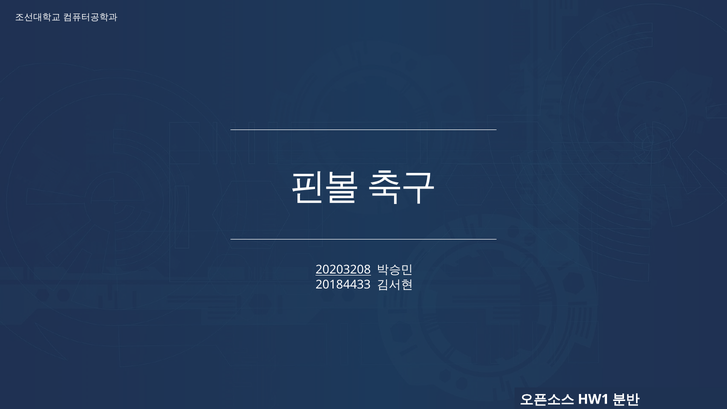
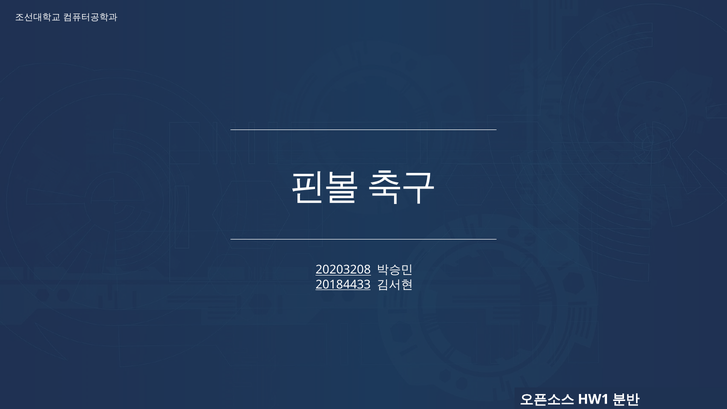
20184433 underline: none -> present (343, 284)
